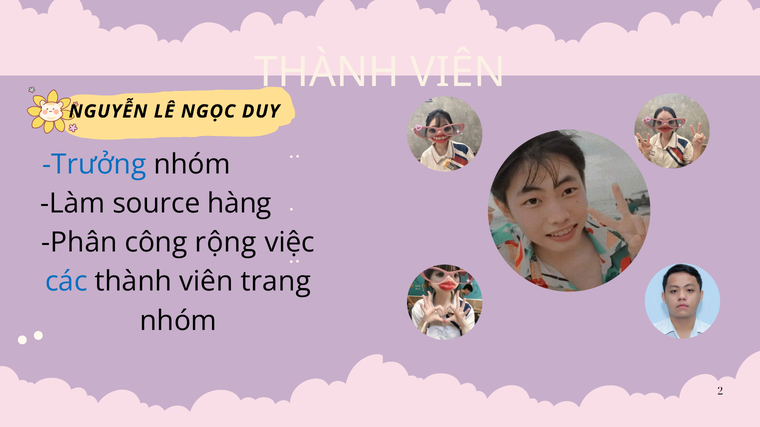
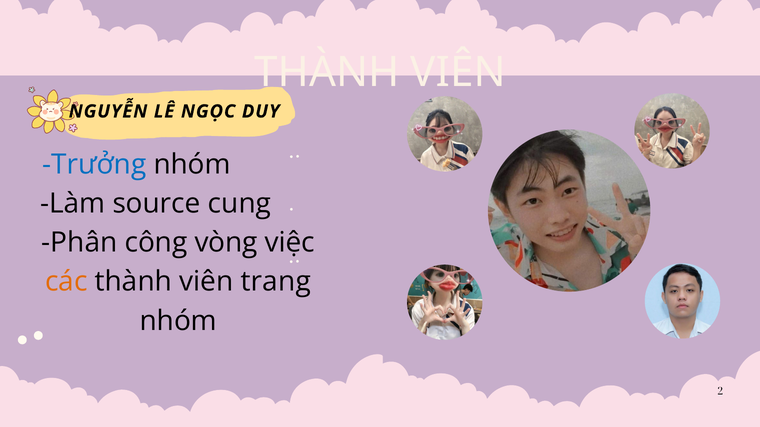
hàng: hàng -> cung (239, 204)
rộng: rộng -> vòng (226, 243)
các colour: blue -> orange (66, 282)
